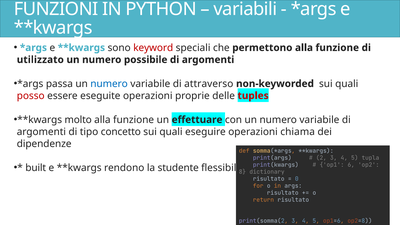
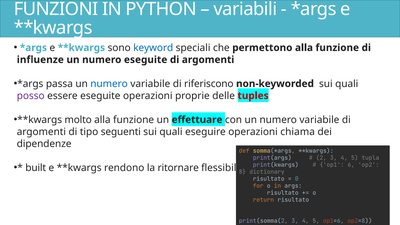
keyword colour: red -> blue (153, 48)
utilizzato: utilizzato -> influenze (40, 60)
numero possibile: possibile -> eseguite (146, 60)
attraverso: attraverso -> riferiscono (209, 84)
posso colour: red -> purple (31, 96)
concetto: concetto -> seguenti (121, 132)
studente: studente -> ritornare (178, 168)
